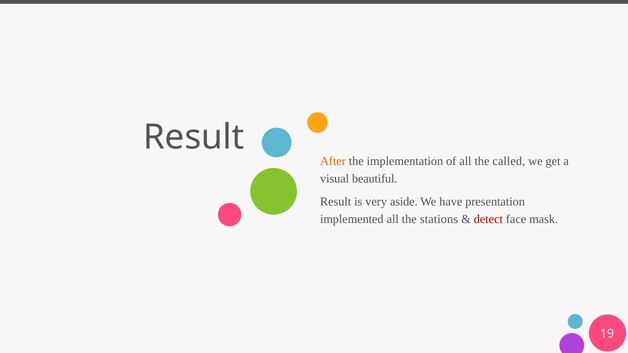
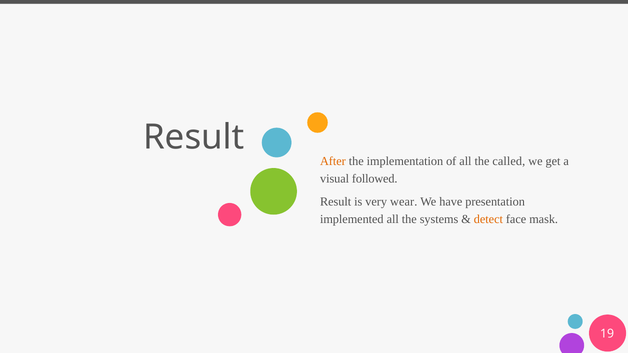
beautiful: beautiful -> followed (375, 179)
aside: aside -> wear (404, 202)
stations: stations -> systems (439, 219)
detect colour: red -> orange (488, 219)
